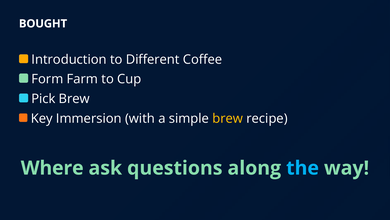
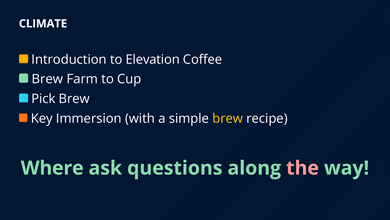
BOUGHT: BOUGHT -> CLIMATE (43, 24)
Different: Different -> Elevation (153, 59)
Form: Form -> Brew (47, 79)
the colour: light blue -> pink (303, 168)
